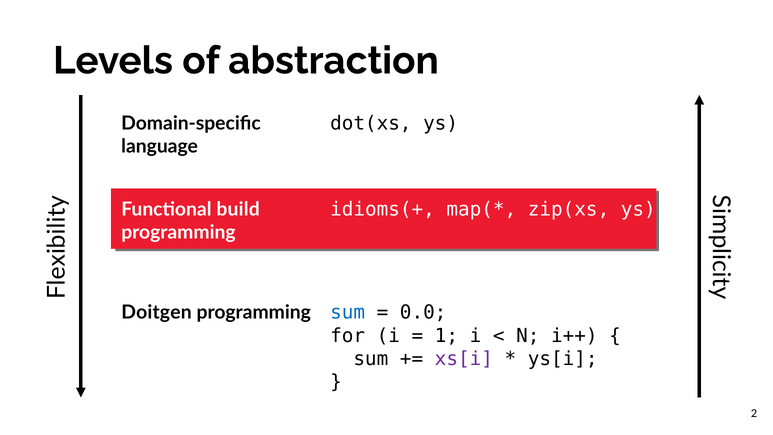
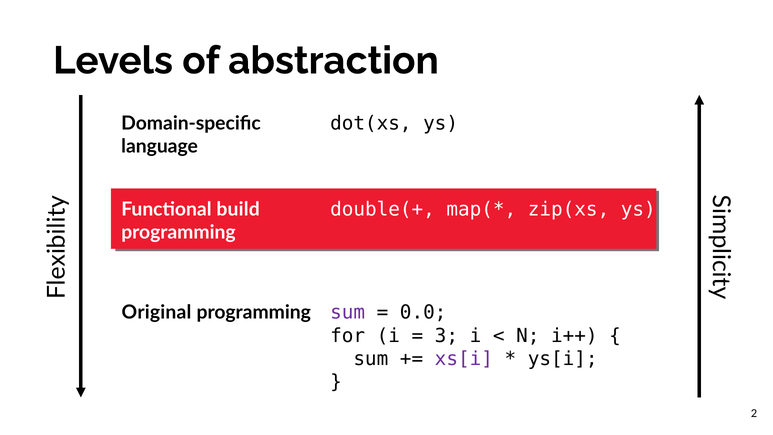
idioms(+: idioms(+ -> double(+ (382, 209)
sum colour: blue -> purple (348, 312)
Doitgen: Doitgen -> Original (156, 312)
1: 1 -> 3 (446, 336)
